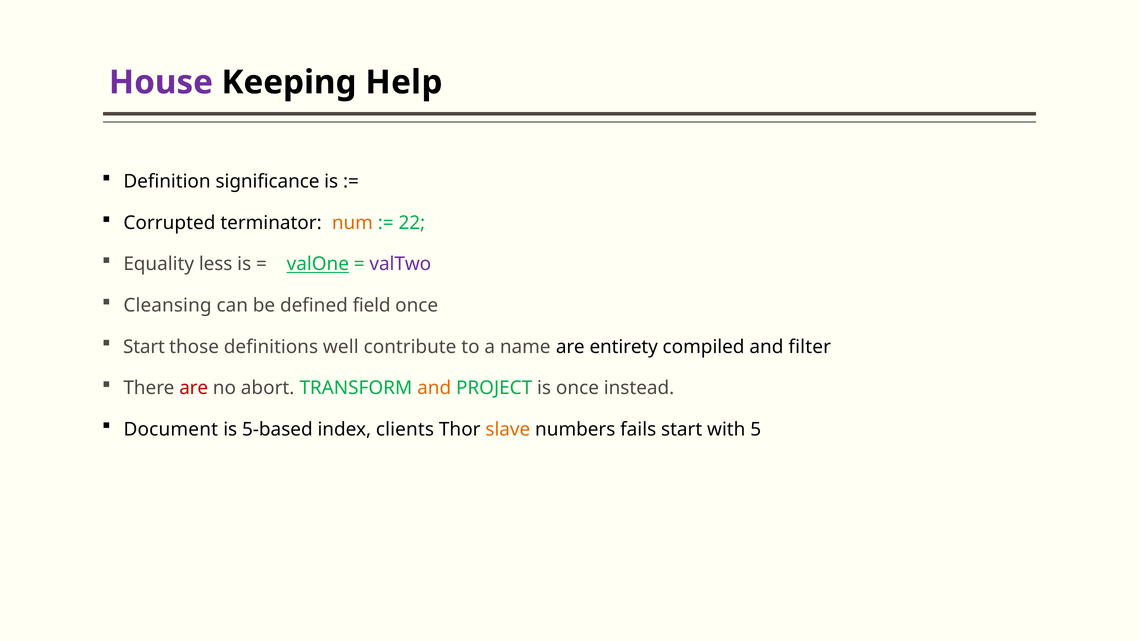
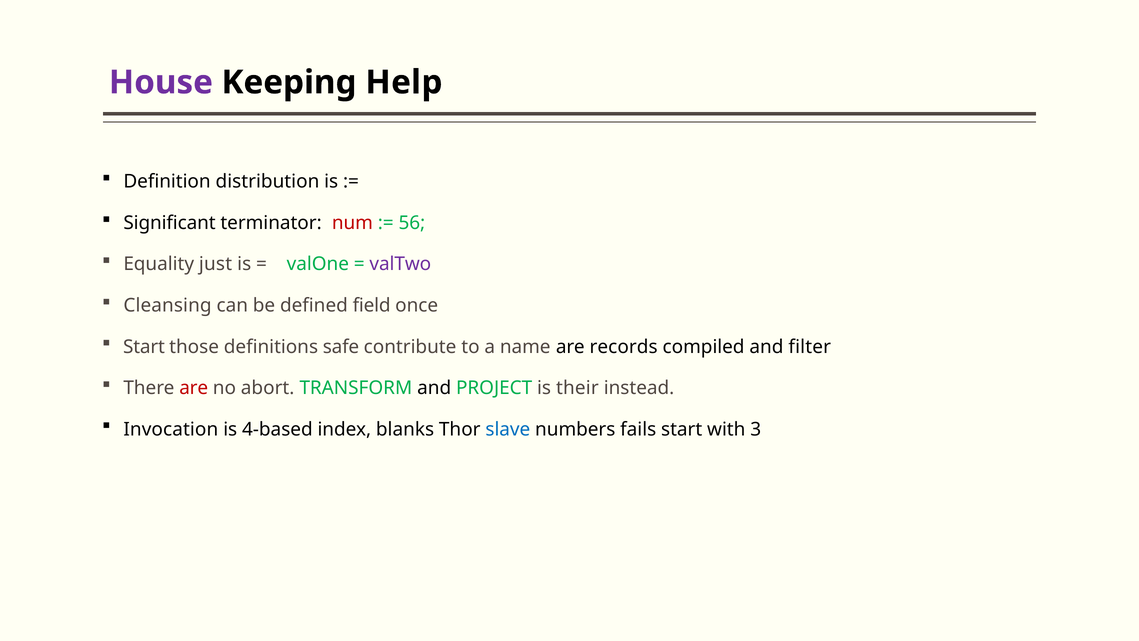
significance: significance -> distribution (267, 182)
Corrupted: Corrupted -> Significant (170, 223)
num colour: orange -> red (352, 223)
22: 22 -> 56 (412, 223)
less: less -> just (216, 264)
valOne underline: present -> none (318, 264)
well: well -> safe (341, 347)
entirety: entirety -> records (624, 347)
and colour: orange -> black (434, 388)
is once: once -> their (577, 388)
Document: Document -> Invocation (171, 429)
5-based: 5-based -> 4-based (277, 429)
clients: clients -> blanks (405, 429)
slave colour: orange -> blue (508, 429)
5: 5 -> 3 (756, 429)
